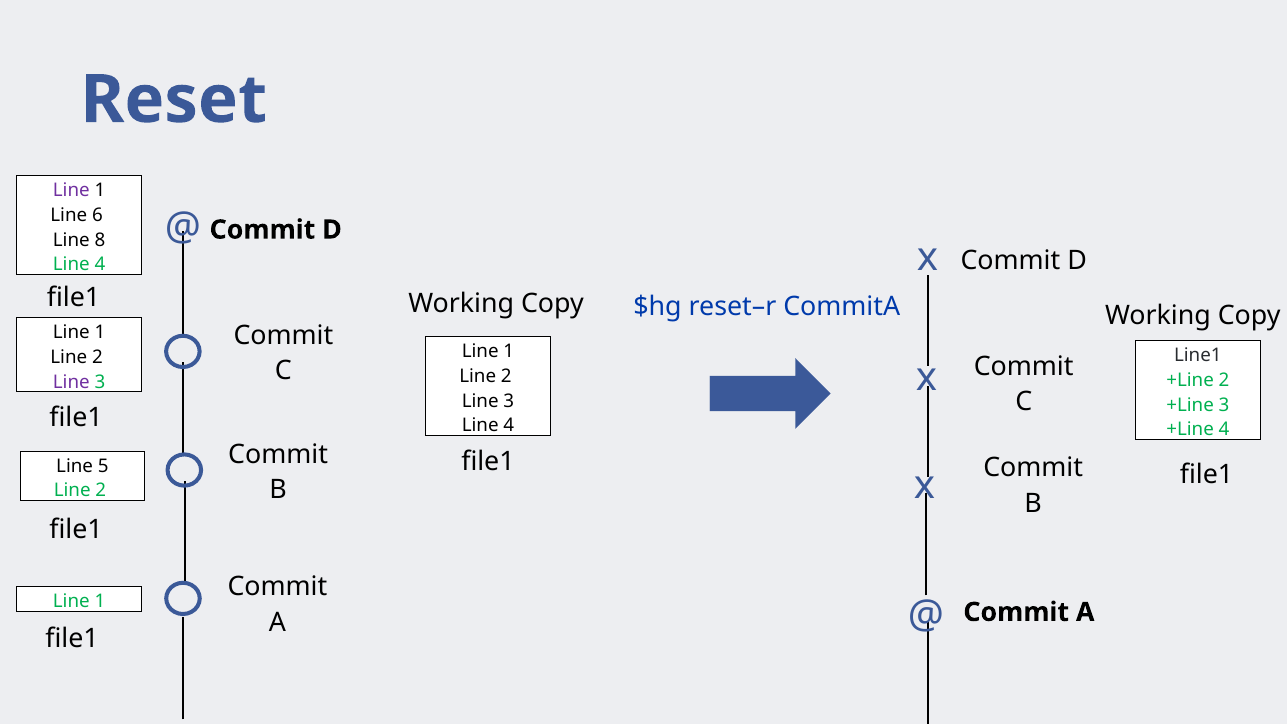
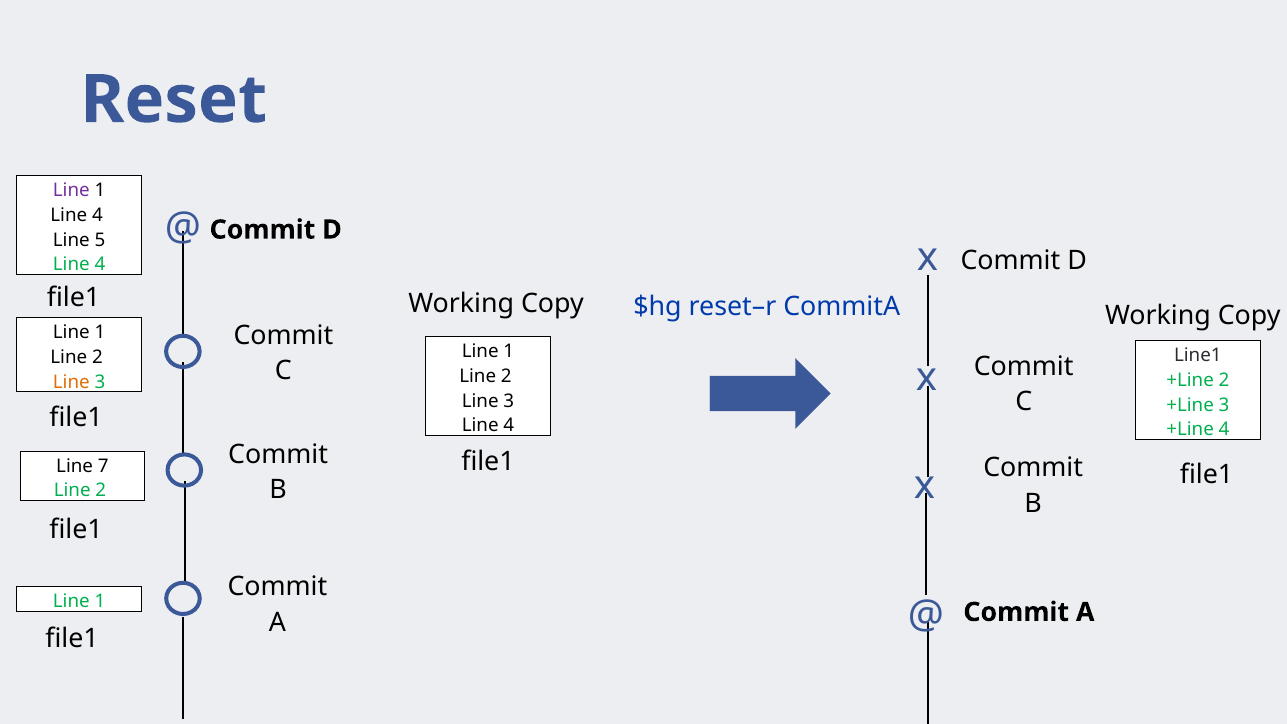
6: 6 -> 4 (97, 215)
8: 8 -> 5 (100, 240)
Line colour: purple -> orange (71, 382)
5: 5 -> 7 (103, 466)
